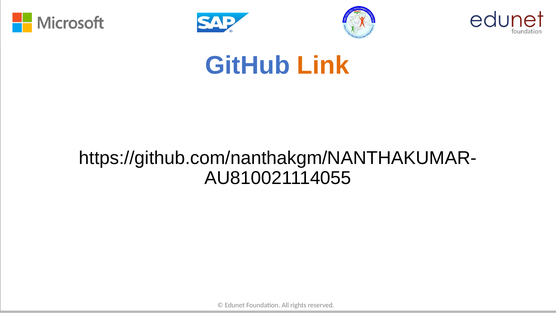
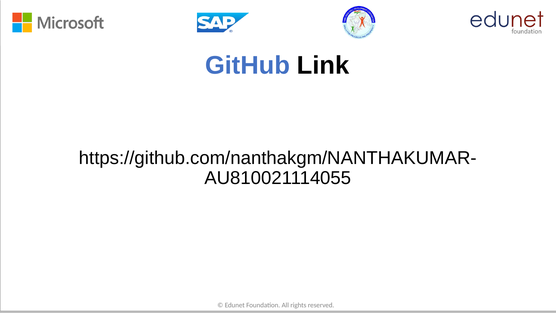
Link colour: orange -> black (323, 65)
